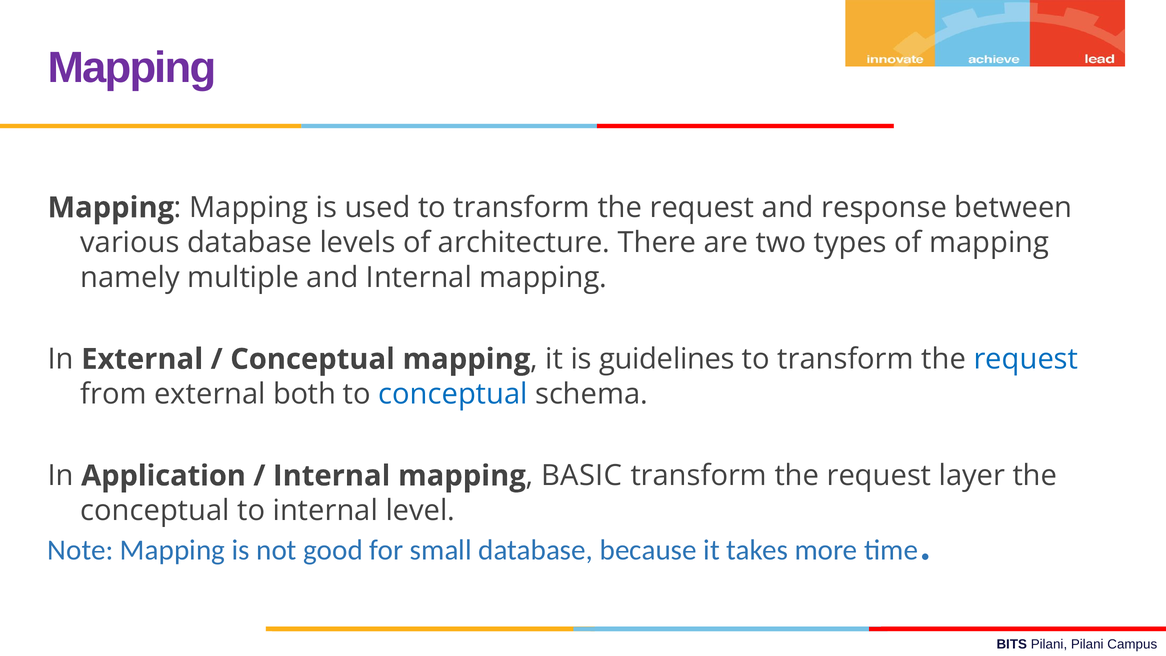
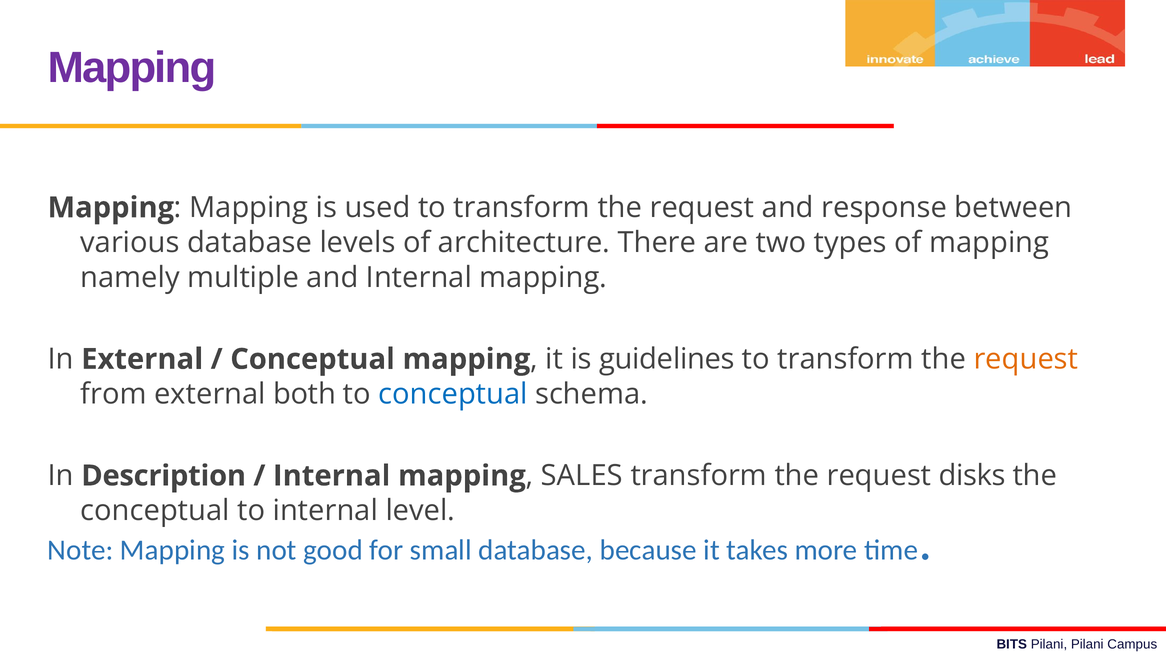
request colour: blue -> orange (1026, 359)
Application: Application -> Description (164, 476)
BASIC: BASIC -> SALES (582, 476)
layer: layer -> disks (972, 476)
